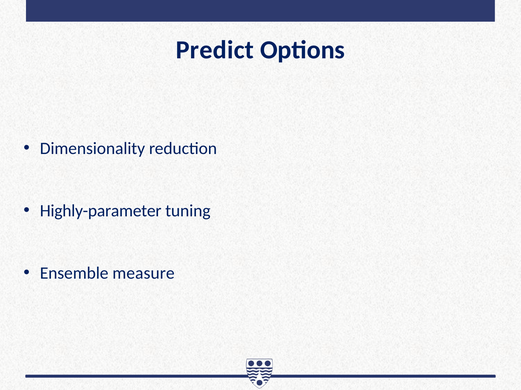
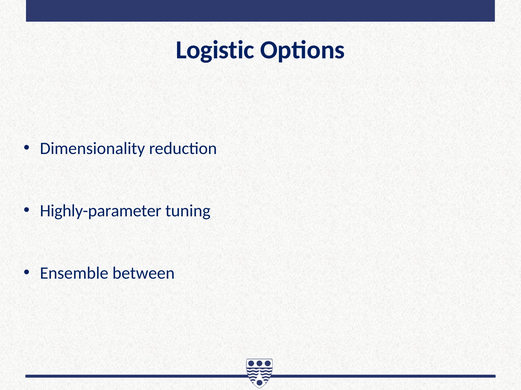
Predict: Predict -> Logistic (215, 50)
measure: measure -> between (144, 274)
